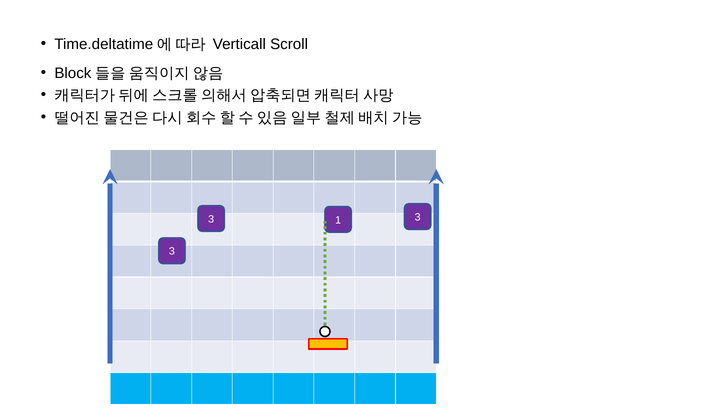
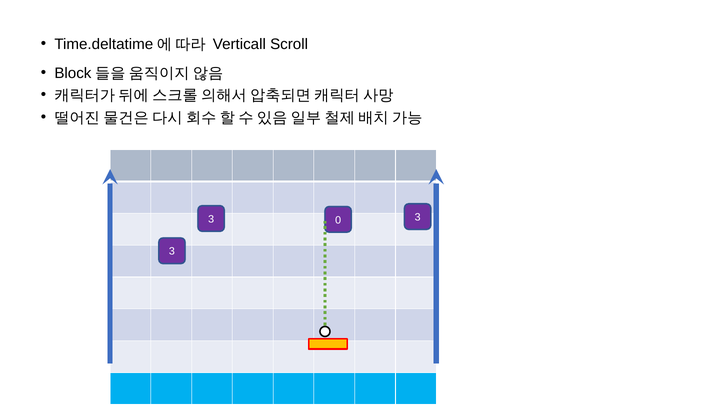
1: 1 -> 0 (338, 220)
